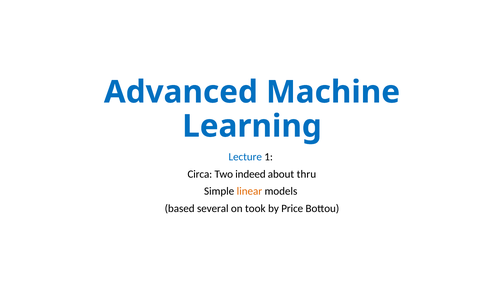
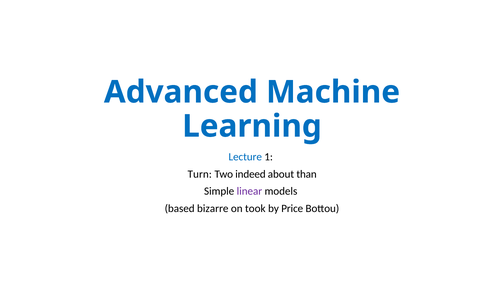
Circa: Circa -> Turn (200, 174)
thru: thru -> than (307, 174)
linear colour: orange -> purple (249, 191)
several: several -> bizarre (213, 208)
